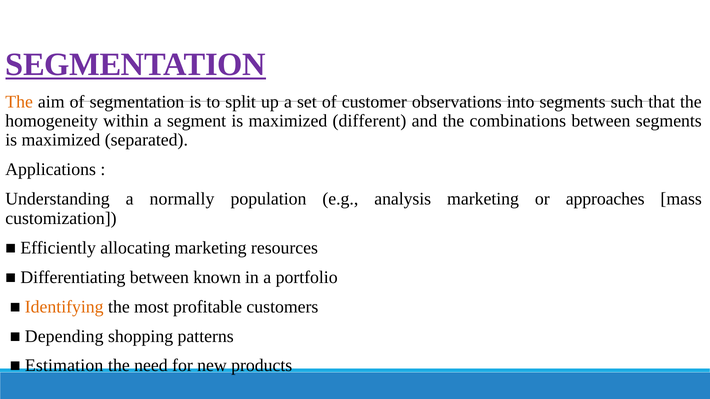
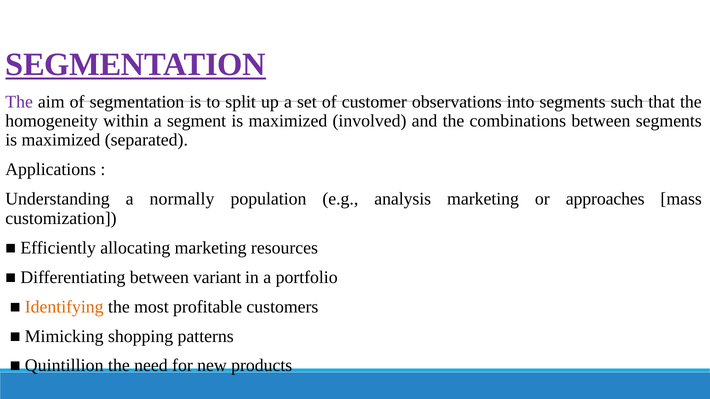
The colour: orange -> purple (19, 102)
different: different -> involved (370, 121)
known: known -> variant (217, 277)
Depending: Depending -> Mimicking (64, 336)
Estimation: Estimation -> Quintillion (64, 366)
